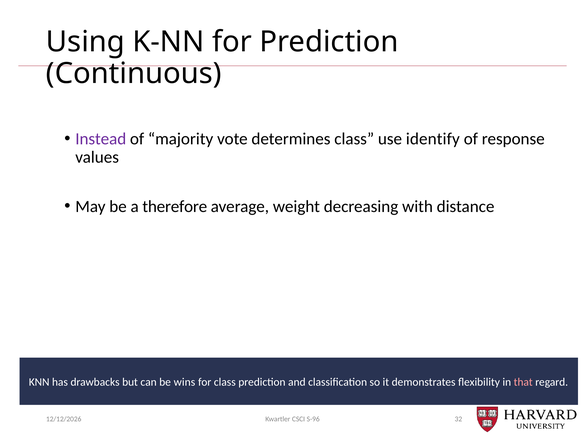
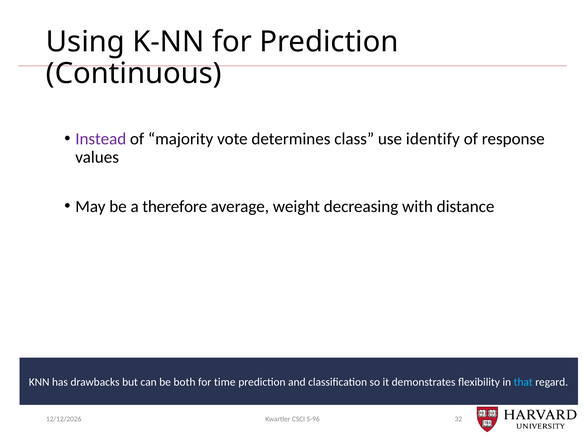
wins: wins -> both (185, 382)
for class: class -> time (225, 382)
that colour: pink -> light blue (523, 382)
